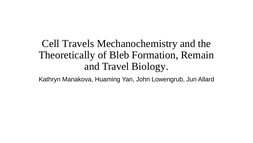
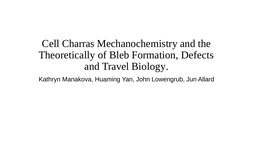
Travels: Travels -> Charras (78, 43)
Remain: Remain -> Defects (197, 55)
